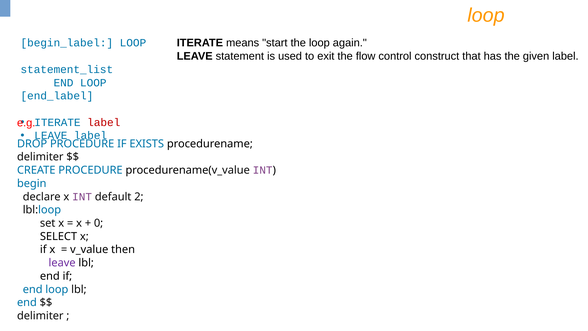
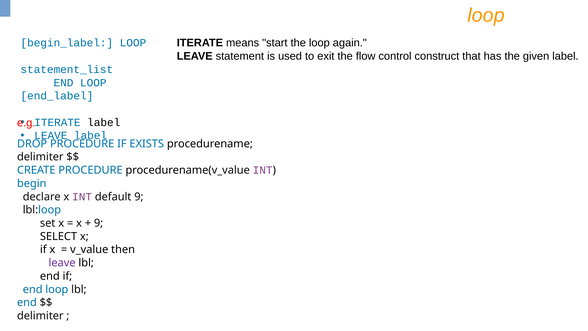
label colour: red -> black (104, 122)
default 2: 2 -> 9 (139, 197)
0: 0 -> 9 (99, 223)
